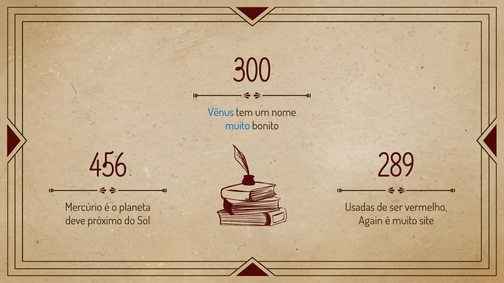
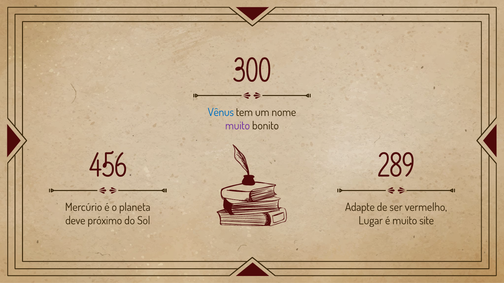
muito colour: blue -> purple (238, 126)
Usadas: Usadas -> Adapte (360, 208)
Again: Again -> Lugar (371, 221)
